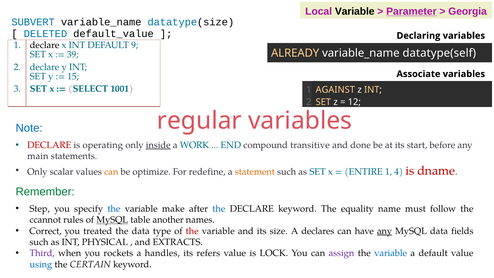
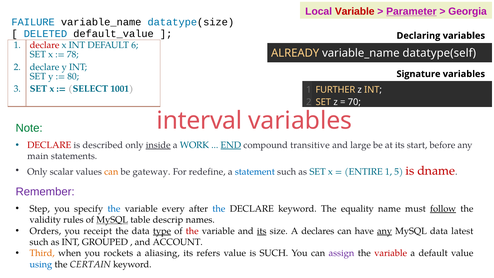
Variable colour: black -> red (355, 11)
SUBVERT: SUBVERT -> FAILURE (33, 22)
declare colour: black -> red (45, 45)
9: 9 -> 6 (135, 45)
39: 39 -> 78 (73, 55)
Associate: Associate -> Signature (418, 74)
15: 15 -> 80 (73, 76)
AGAINST: AGAINST -> FURTHER (335, 90)
12: 12 -> 70 (354, 102)
regular: regular -> interval (199, 121)
Note colour: blue -> green (29, 128)
operating: operating -> described (103, 145)
END underline: none -> present (231, 145)
done: done -> large (361, 145)
optimize: optimize -> gateway (152, 172)
statement colour: orange -> blue (255, 172)
4: 4 -> 5 (399, 172)
Remember colour: green -> purple (45, 192)
make: make -> every (173, 209)
follow underline: none -> present (443, 209)
ccannot: ccannot -> validity (45, 220)
another: another -> descrip (168, 220)
Correct: Correct -> Orders (45, 231)
treated: treated -> receipt (98, 231)
type underline: none -> present (162, 231)
its underline: none -> present (262, 231)
fields: fields -> latest (462, 231)
PHYSICAL: PHYSICAL -> GROUPED (105, 242)
EXTRACTS: EXTRACTS -> ACCOUNT (178, 242)
Third colour: purple -> orange (42, 253)
handles: handles -> aliasing (162, 253)
is LOCK: LOCK -> SUCH (274, 253)
variable colour: blue -> red (391, 253)
